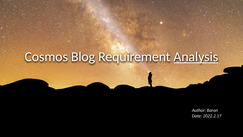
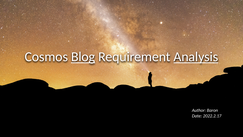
Blog underline: none -> present (83, 57)
